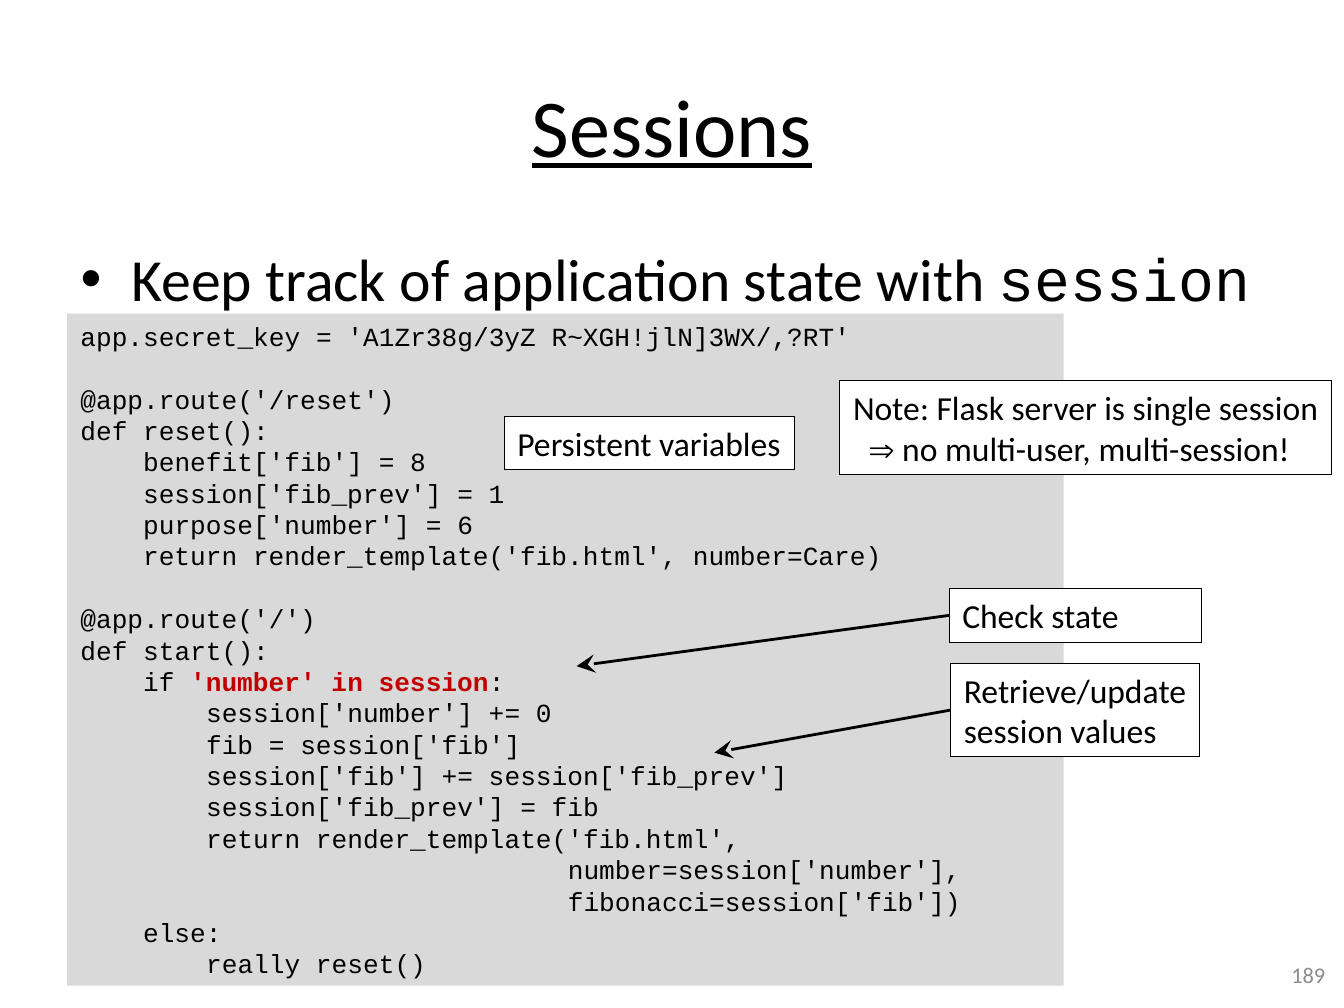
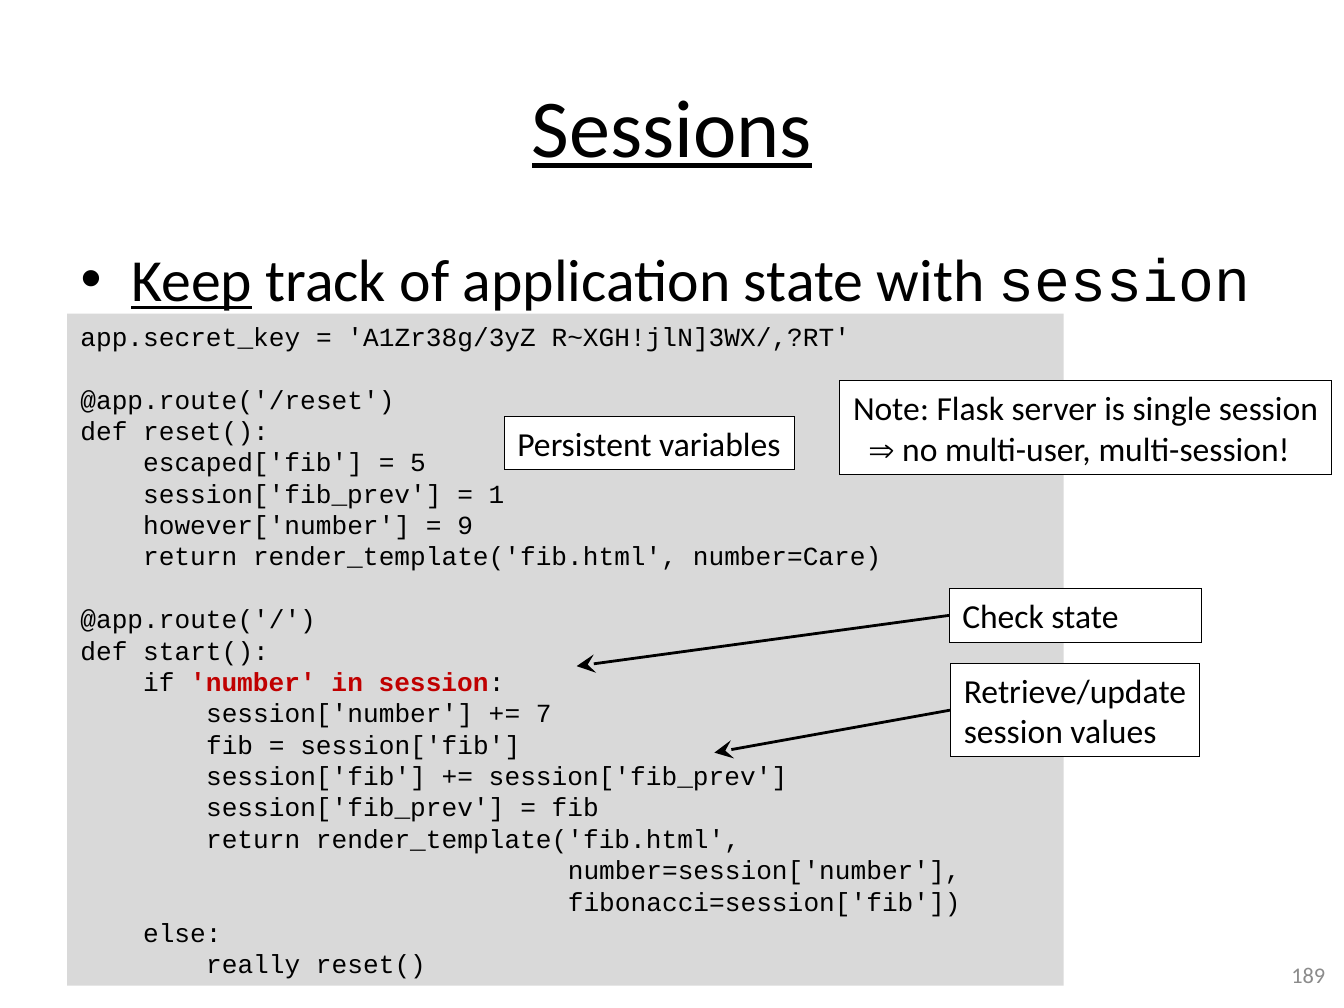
Keep underline: none -> present (192, 282)
benefit['fib: benefit['fib -> escaped['fib (253, 463)
8: 8 -> 5 (418, 463)
purpose['number: purpose['number -> however['number (277, 526)
6: 6 -> 9 (465, 526)
0: 0 -> 7 (544, 714)
